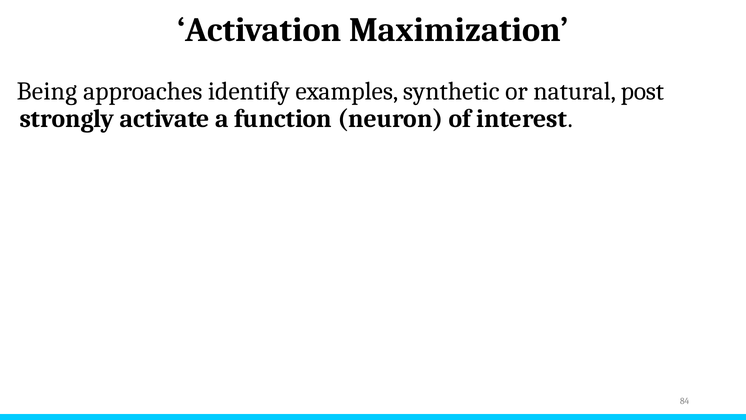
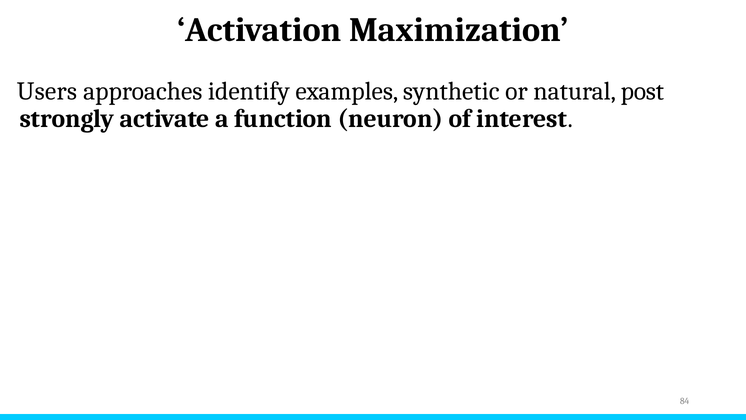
Being: Being -> Users (47, 91)
